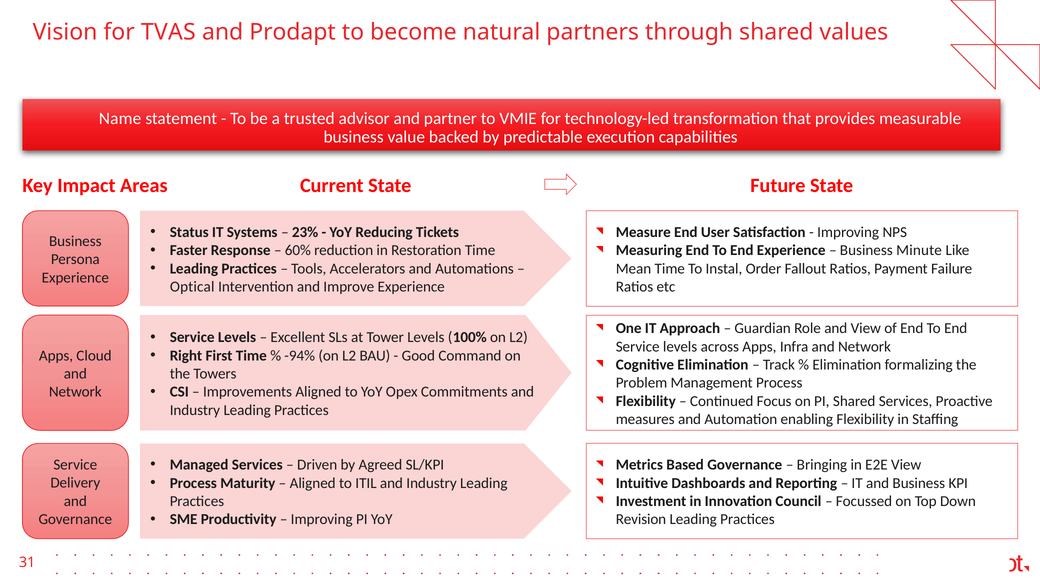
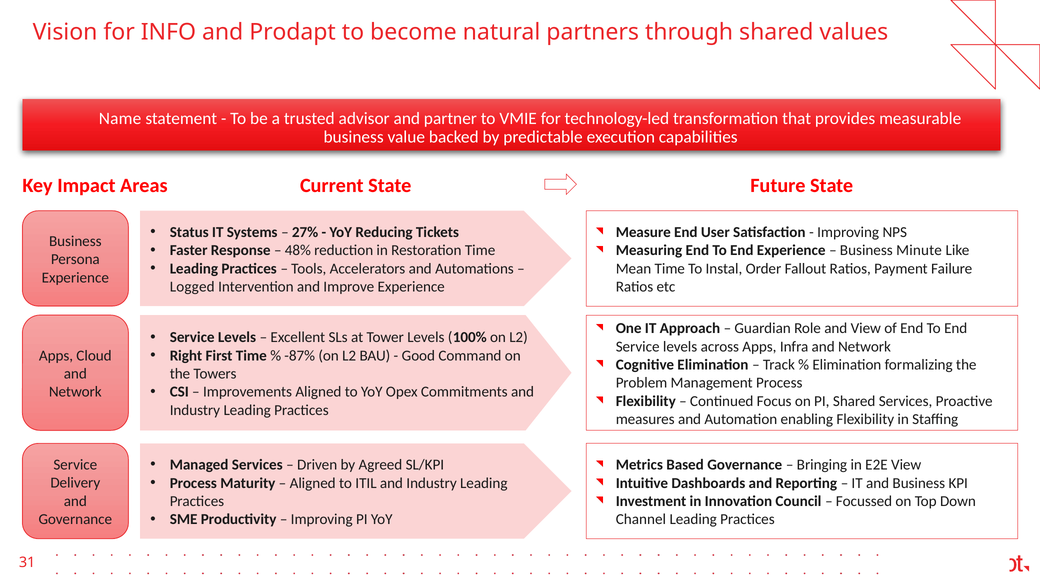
TVAS: TVAS -> INFO (168, 32)
23%: 23% -> 27% (305, 232)
60%: 60% -> 48% (298, 250)
Optical: Optical -> Logged (192, 287)
-94%: -94% -> -87% (300, 356)
Revision: Revision -> Channel (641, 519)
